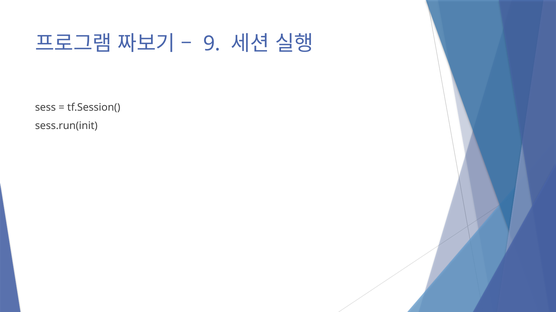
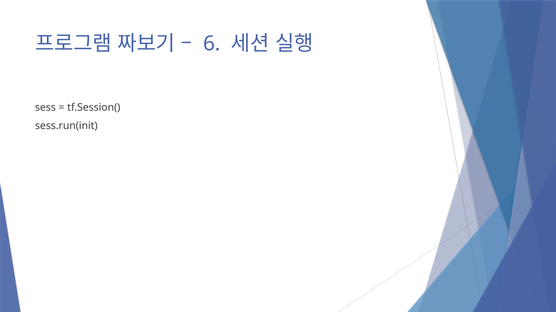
9: 9 -> 6 (212, 44)
